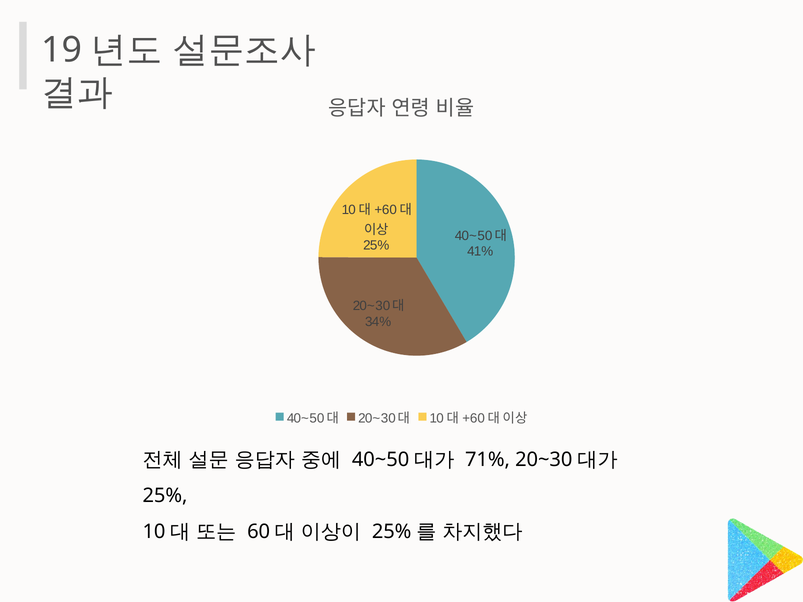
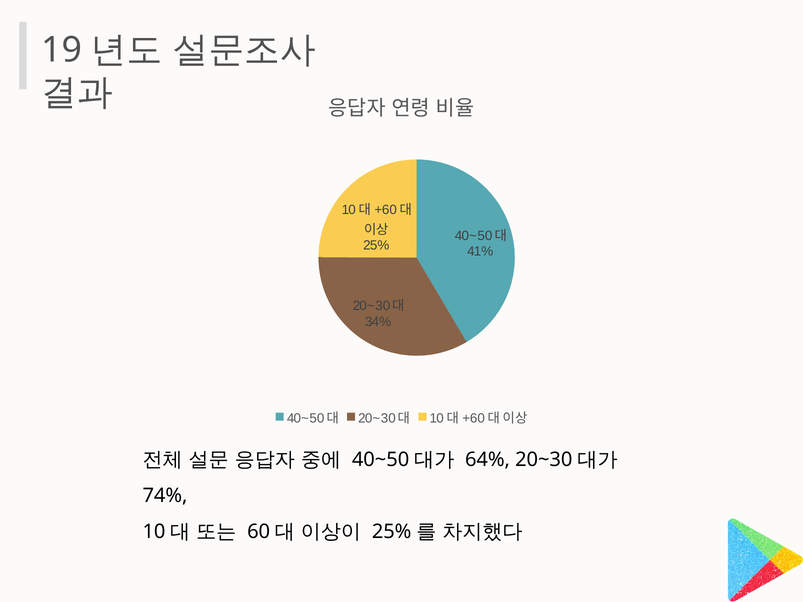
71%: 71% -> 64% (487, 460)
25%: 25% -> 74% (165, 496)
